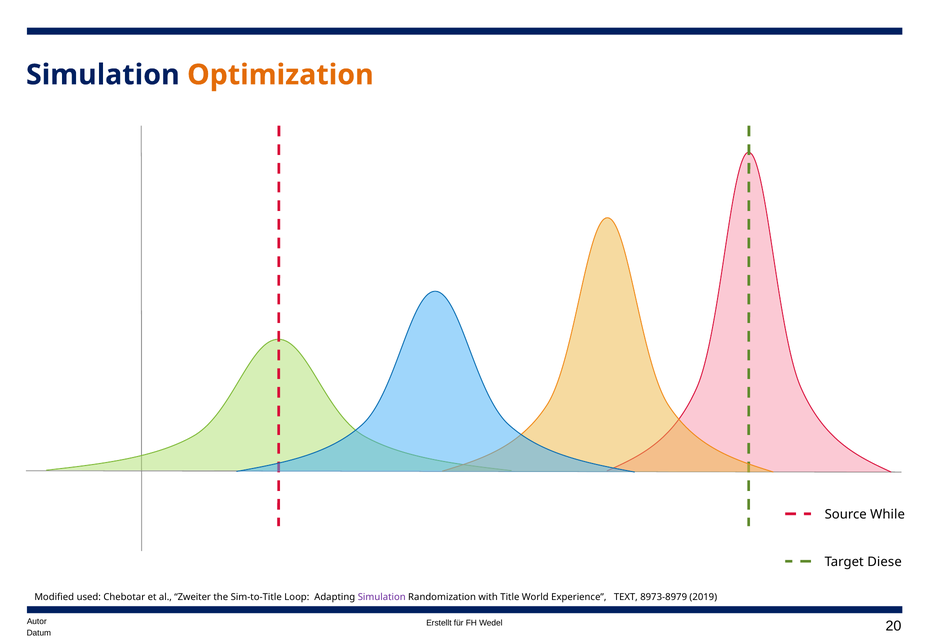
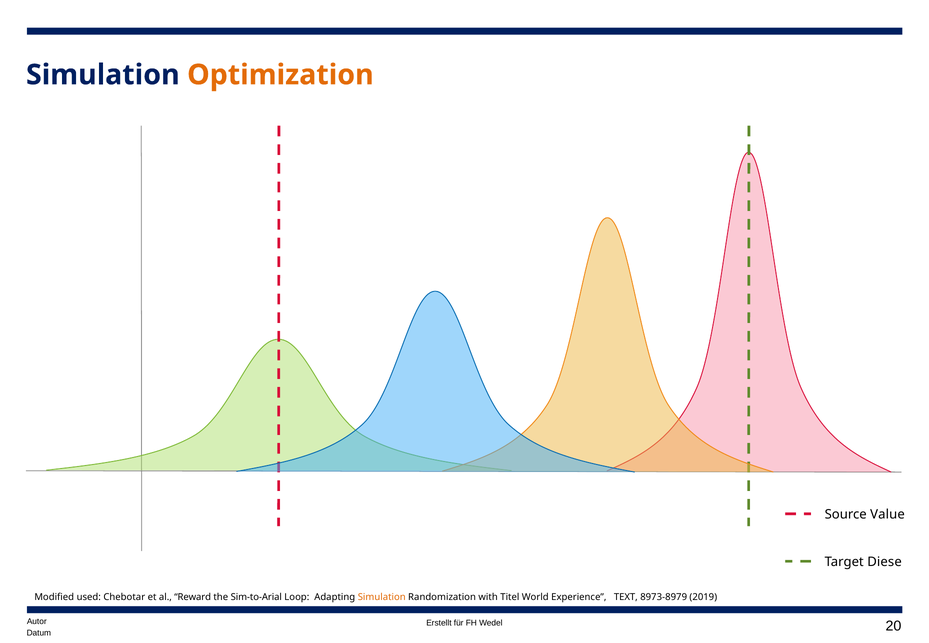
While: While -> Value (887, 515)
Zweiter: Zweiter -> Reward (193, 597)
Sim-to-Title: Sim-to-Title -> Sim-to-Arial (256, 597)
Simulation colour: purple -> orange (382, 597)
Title: Title -> Titel (510, 597)
